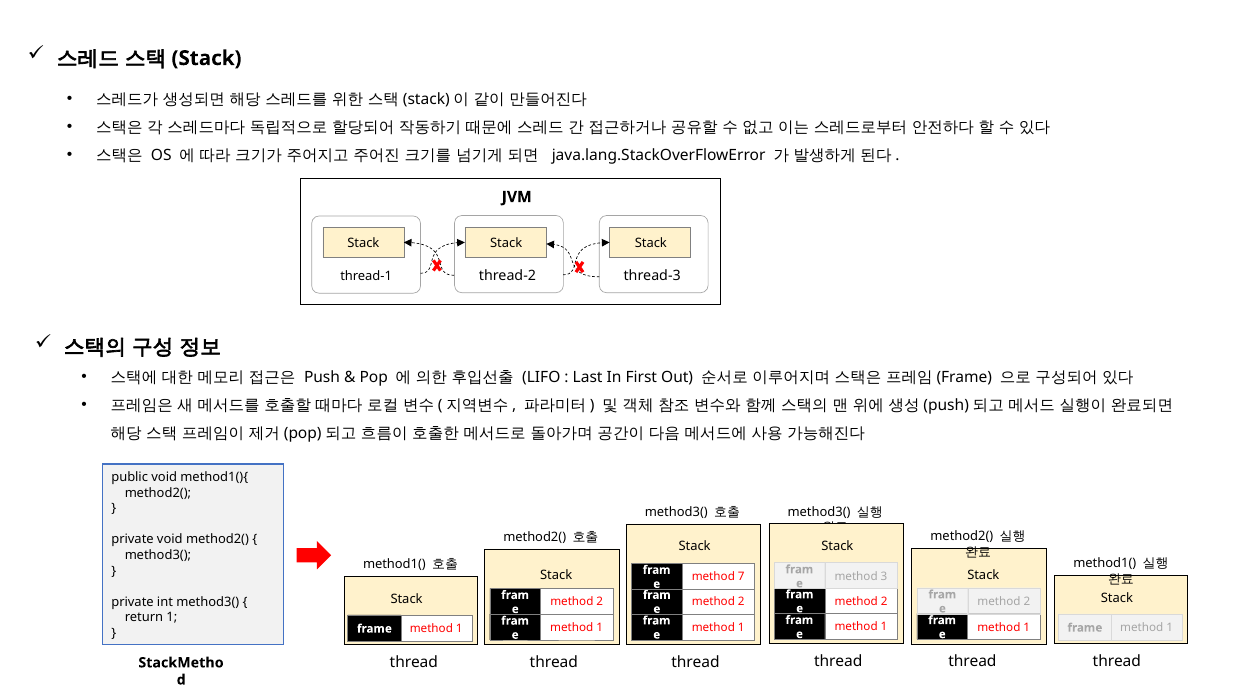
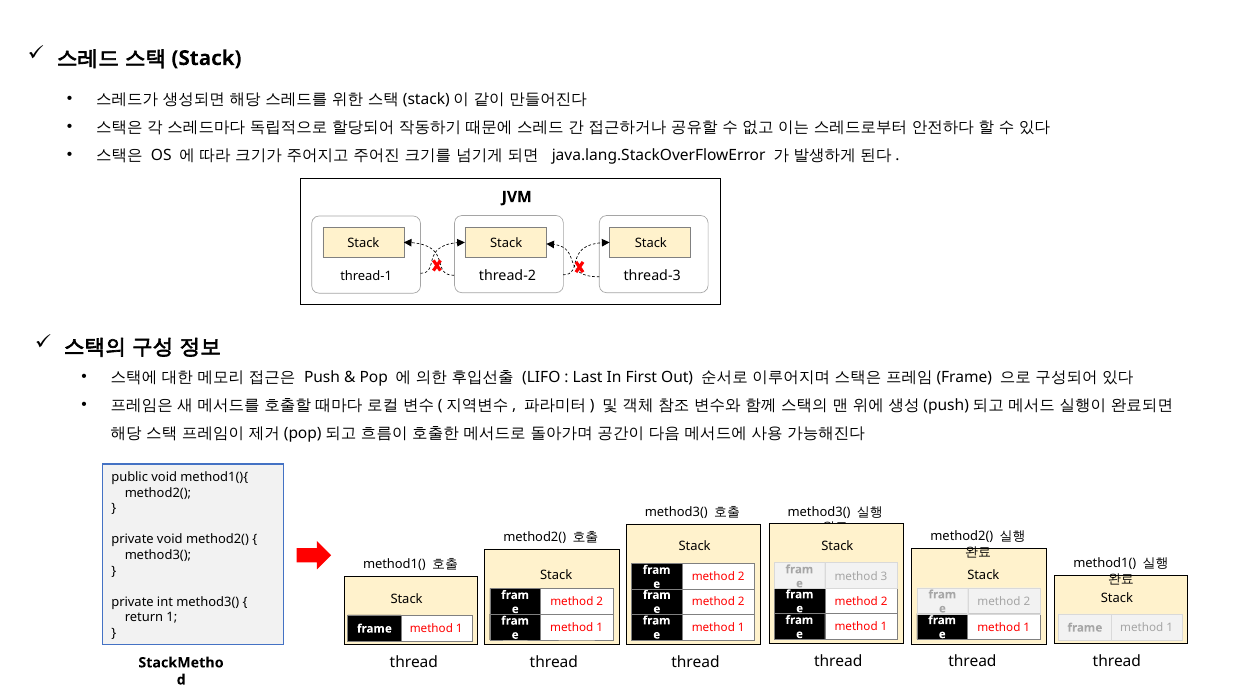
7: 7 -> 2 (741, 577)
